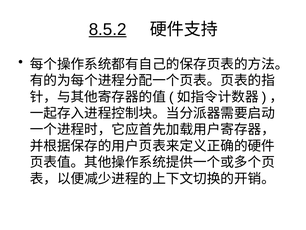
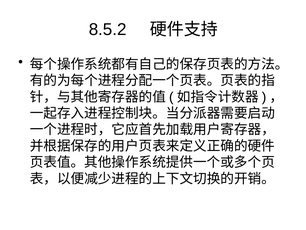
8.5.2 underline: present -> none (108, 29)
